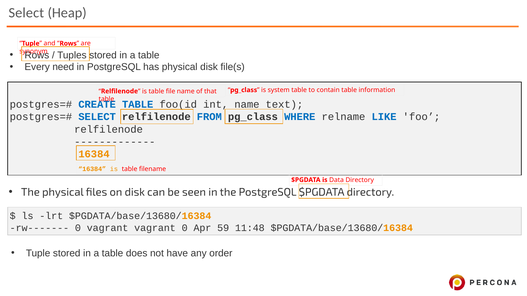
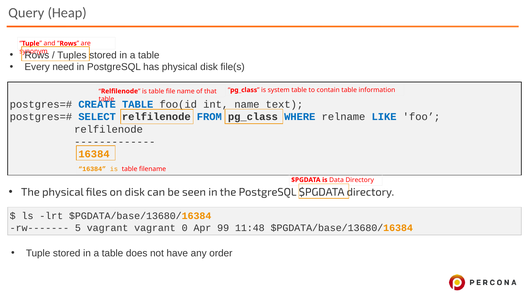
Select: Select -> Query (26, 13)
rw------- 0: 0 -> 5 (78, 228)
59: 59 -> 99 (223, 228)
